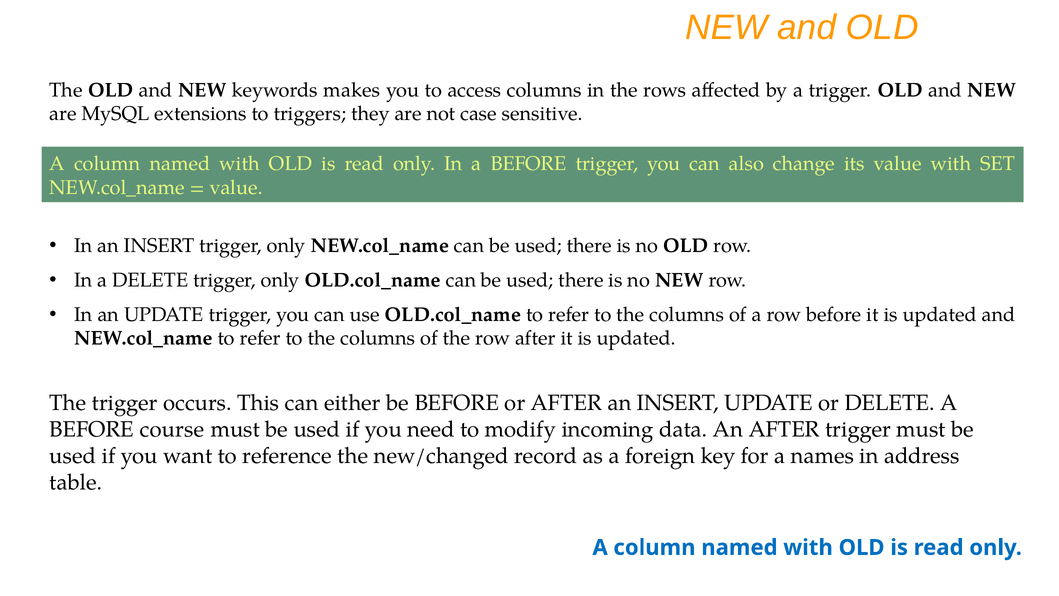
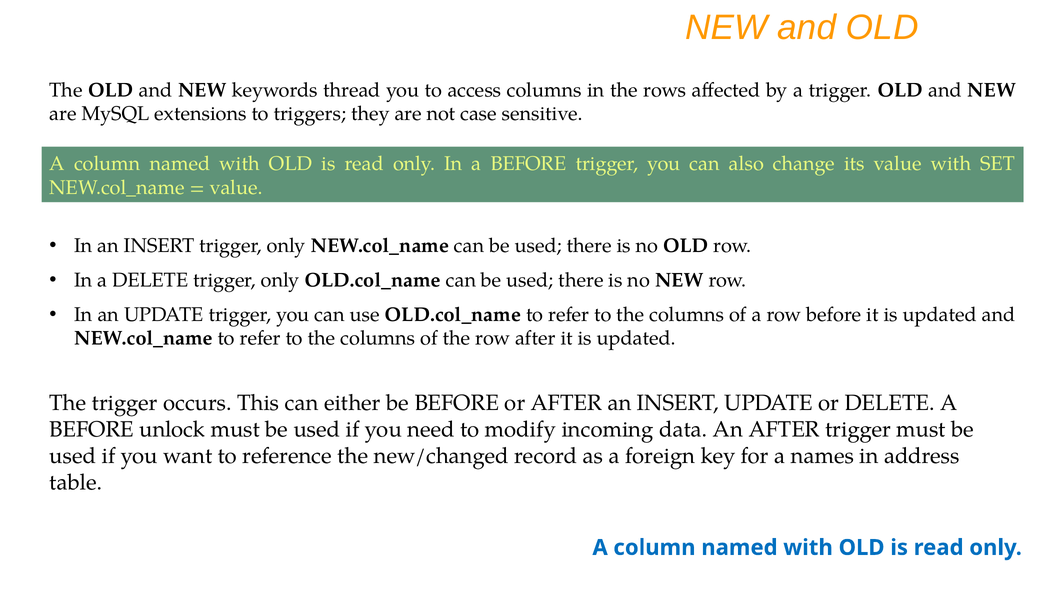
makes: makes -> thread (352, 90)
course: course -> unlock (172, 429)
